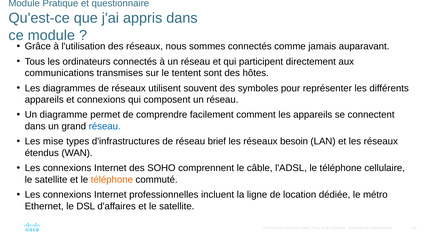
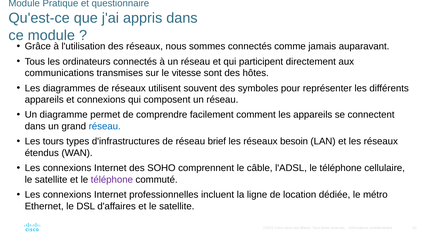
tentent: tentent -> vitesse (186, 73)
mise: mise -> tours (53, 142)
téléphone colour: orange -> purple (112, 180)
